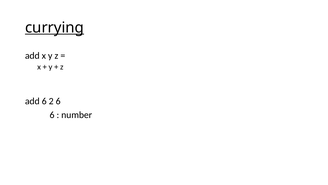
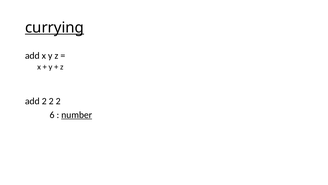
add 6: 6 -> 2 (44, 101)
6: 6 -> 2 (58, 101)
number underline: none -> present (77, 115)
